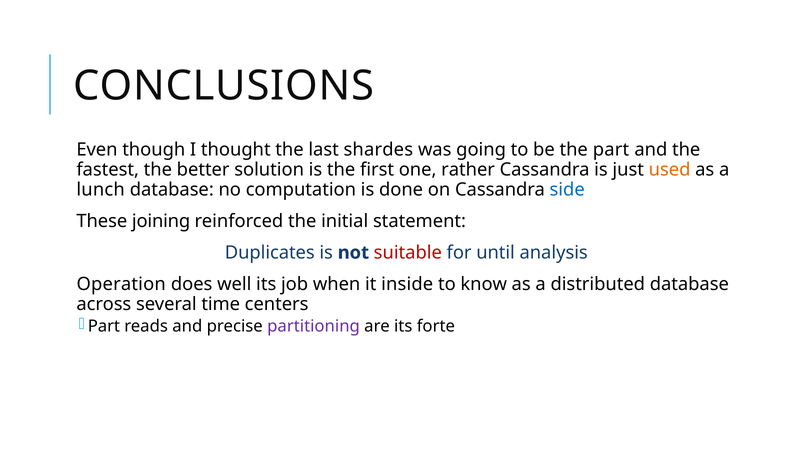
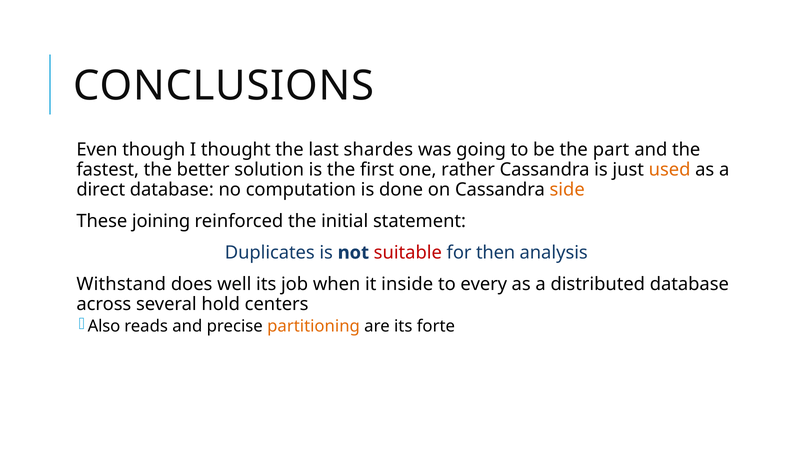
lunch: lunch -> direct (101, 190)
side colour: blue -> orange (567, 190)
until: until -> then (496, 253)
Operation: Operation -> Withstand (121, 284)
know: know -> every (484, 284)
time: time -> hold (221, 304)
Part: Part -> Also (104, 326)
partitioning colour: purple -> orange (314, 326)
